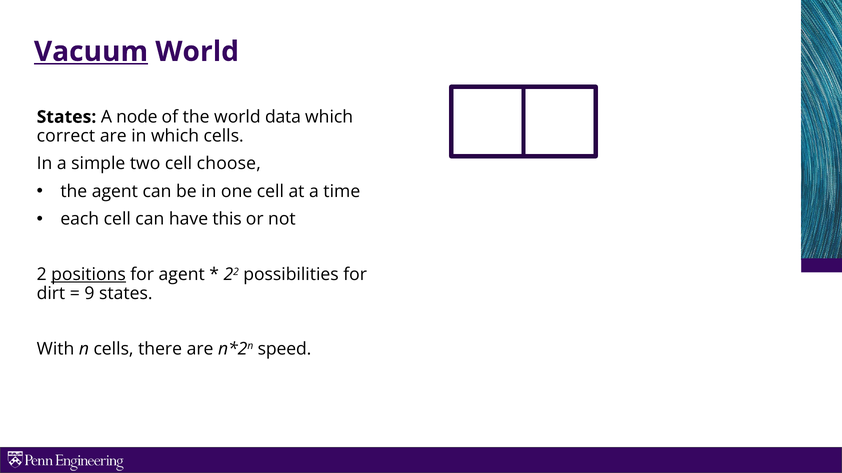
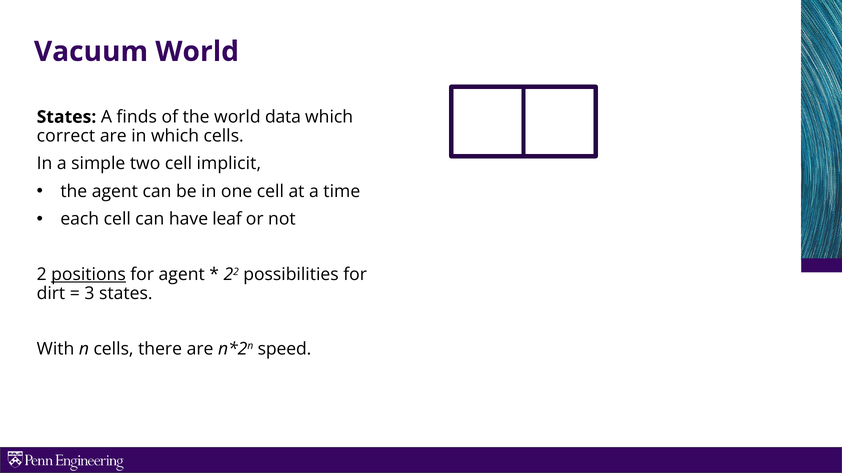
Vacuum underline: present -> none (91, 52)
node: node -> finds (137, 117)
choose: choose -> implicit (229, 164)
this: this -> leaf (227, 219)
9: 9 -> 3 (89, 294)
